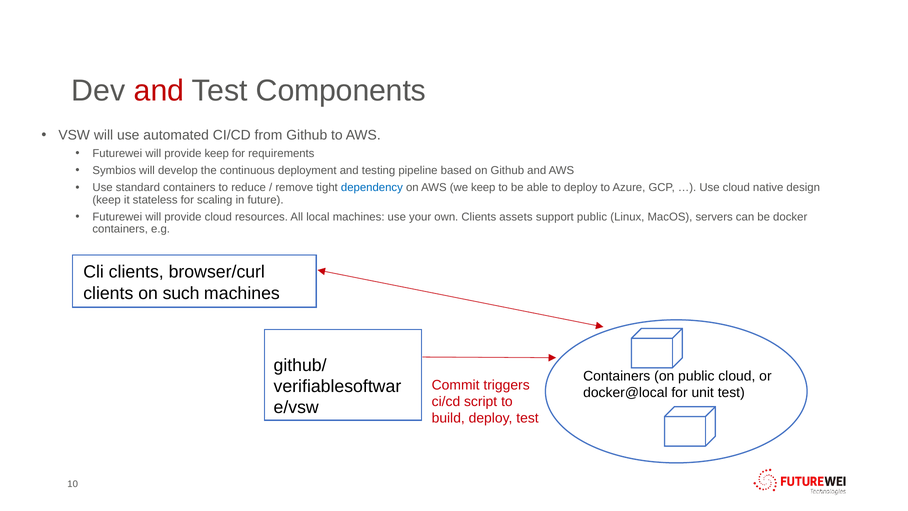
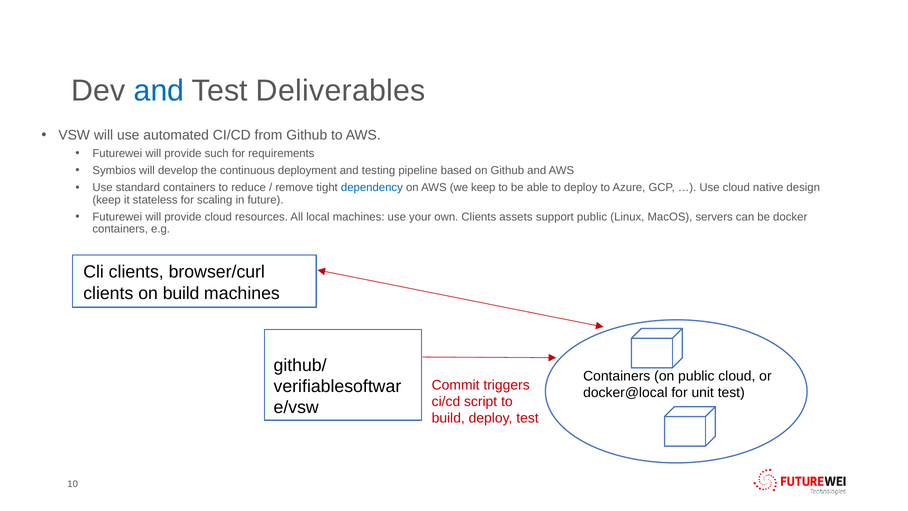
and colour: red -> blue (159, 91)
Components: Components -> Deliverables (341, 91)
provide keep: keep -> such (217, 153)
on such: such -> build (181, 293)
